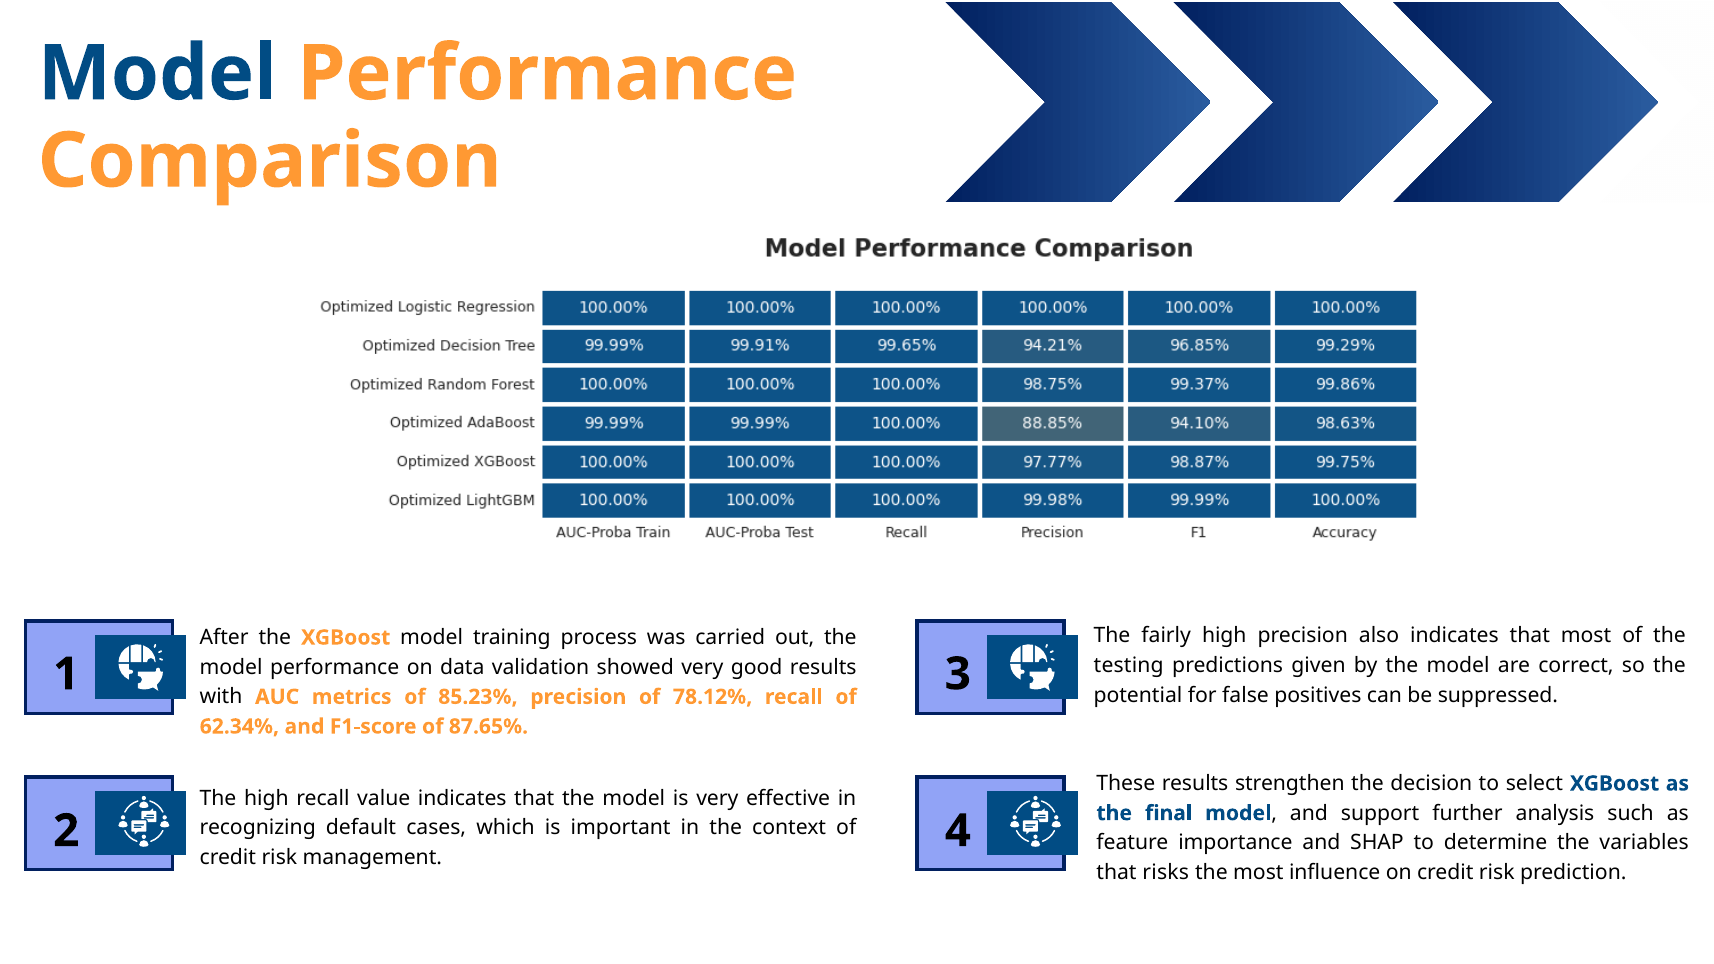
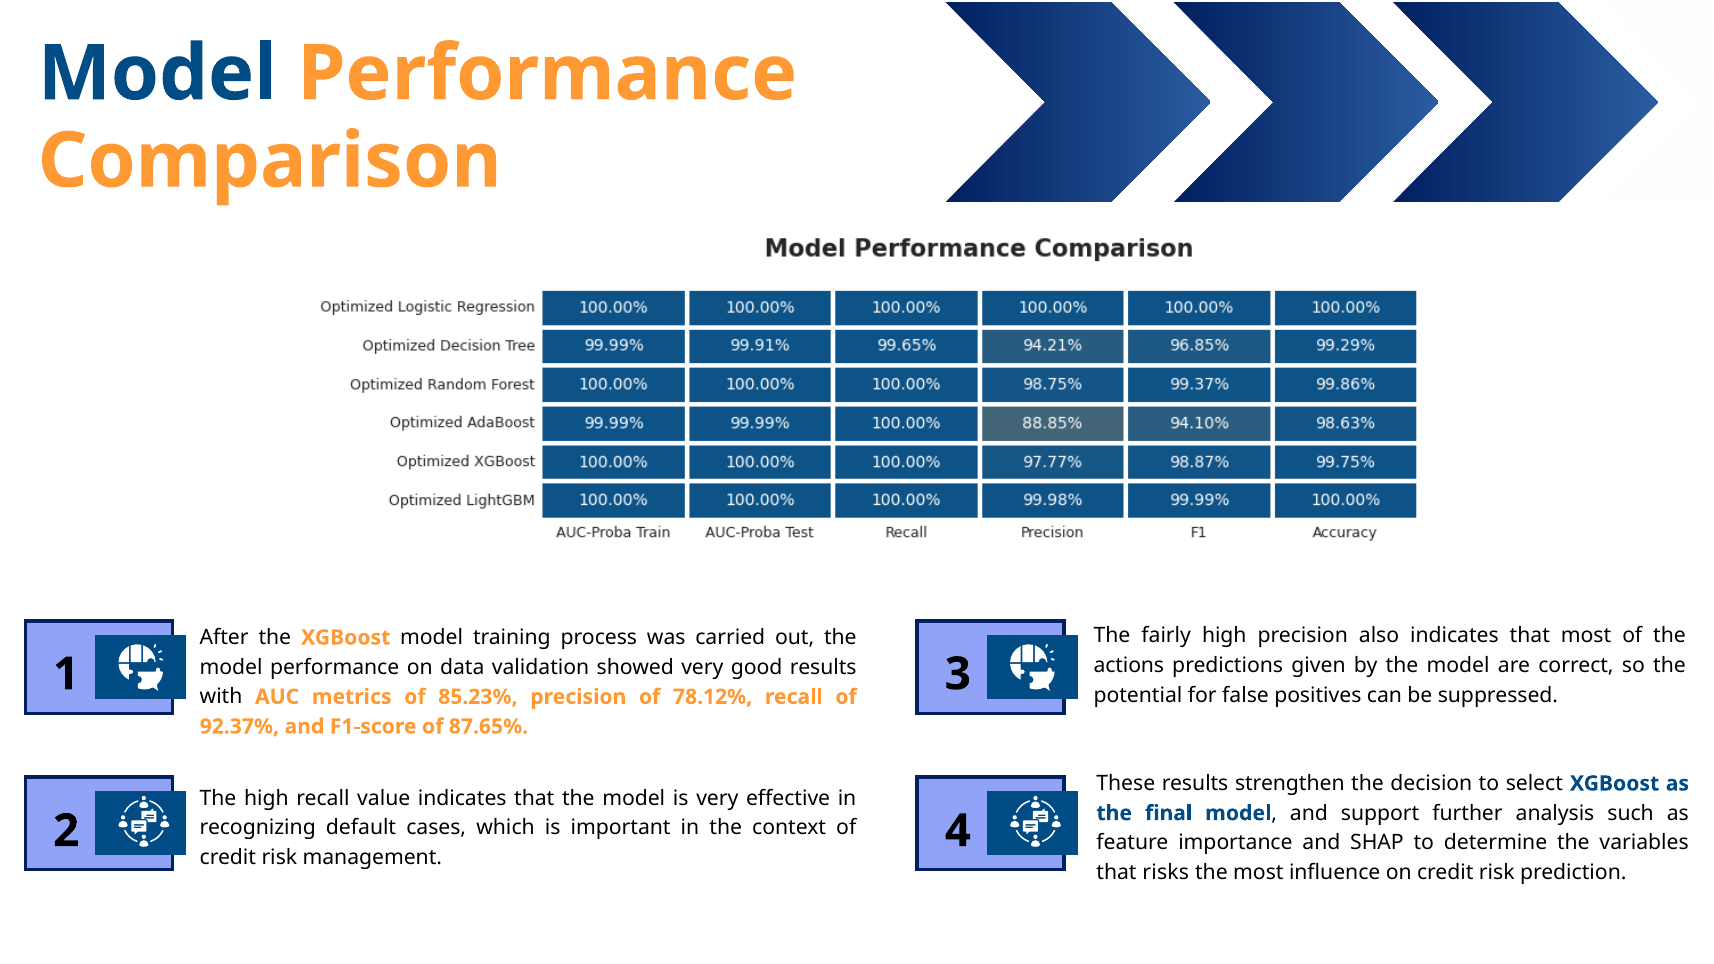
testing: testing -> actions (1129, 666)
62.34%: 62.34% -> 92.37% (239, 727)
